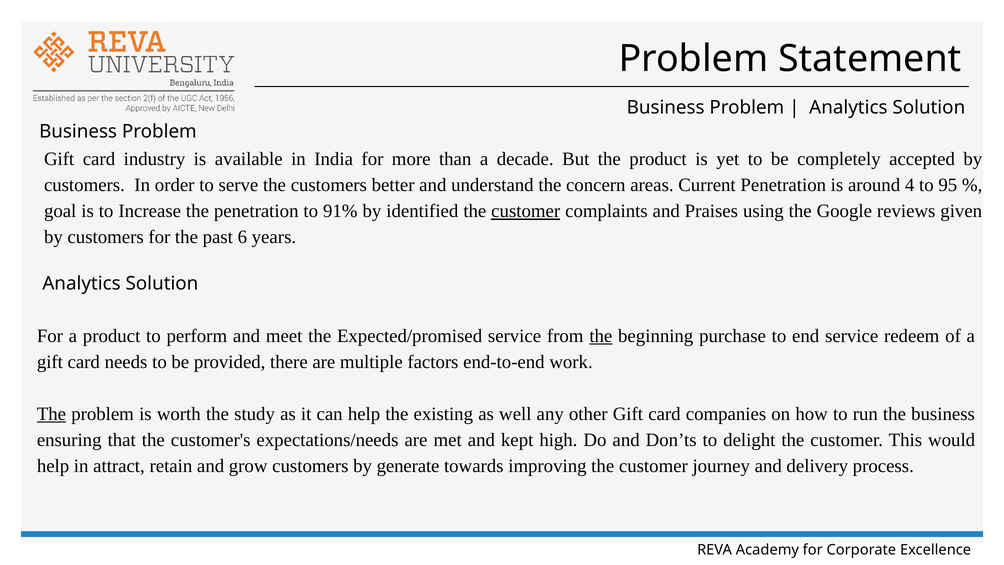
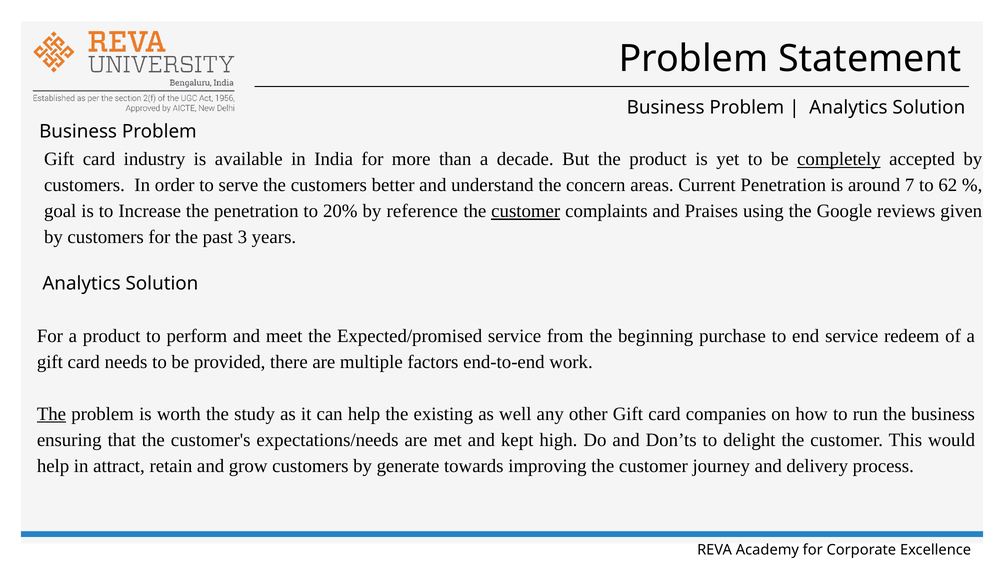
completely underline: none -> present (839, 159)
4: 4 -> 7 (910, 185)
95: 95 -> 62 (948, 185)
91%: 91% -> 20% (340, 211)
identified: identified -> reference (422, 211)
6: 6 -> 3 (242, 237)
the underline: present -> none (601, 336)
